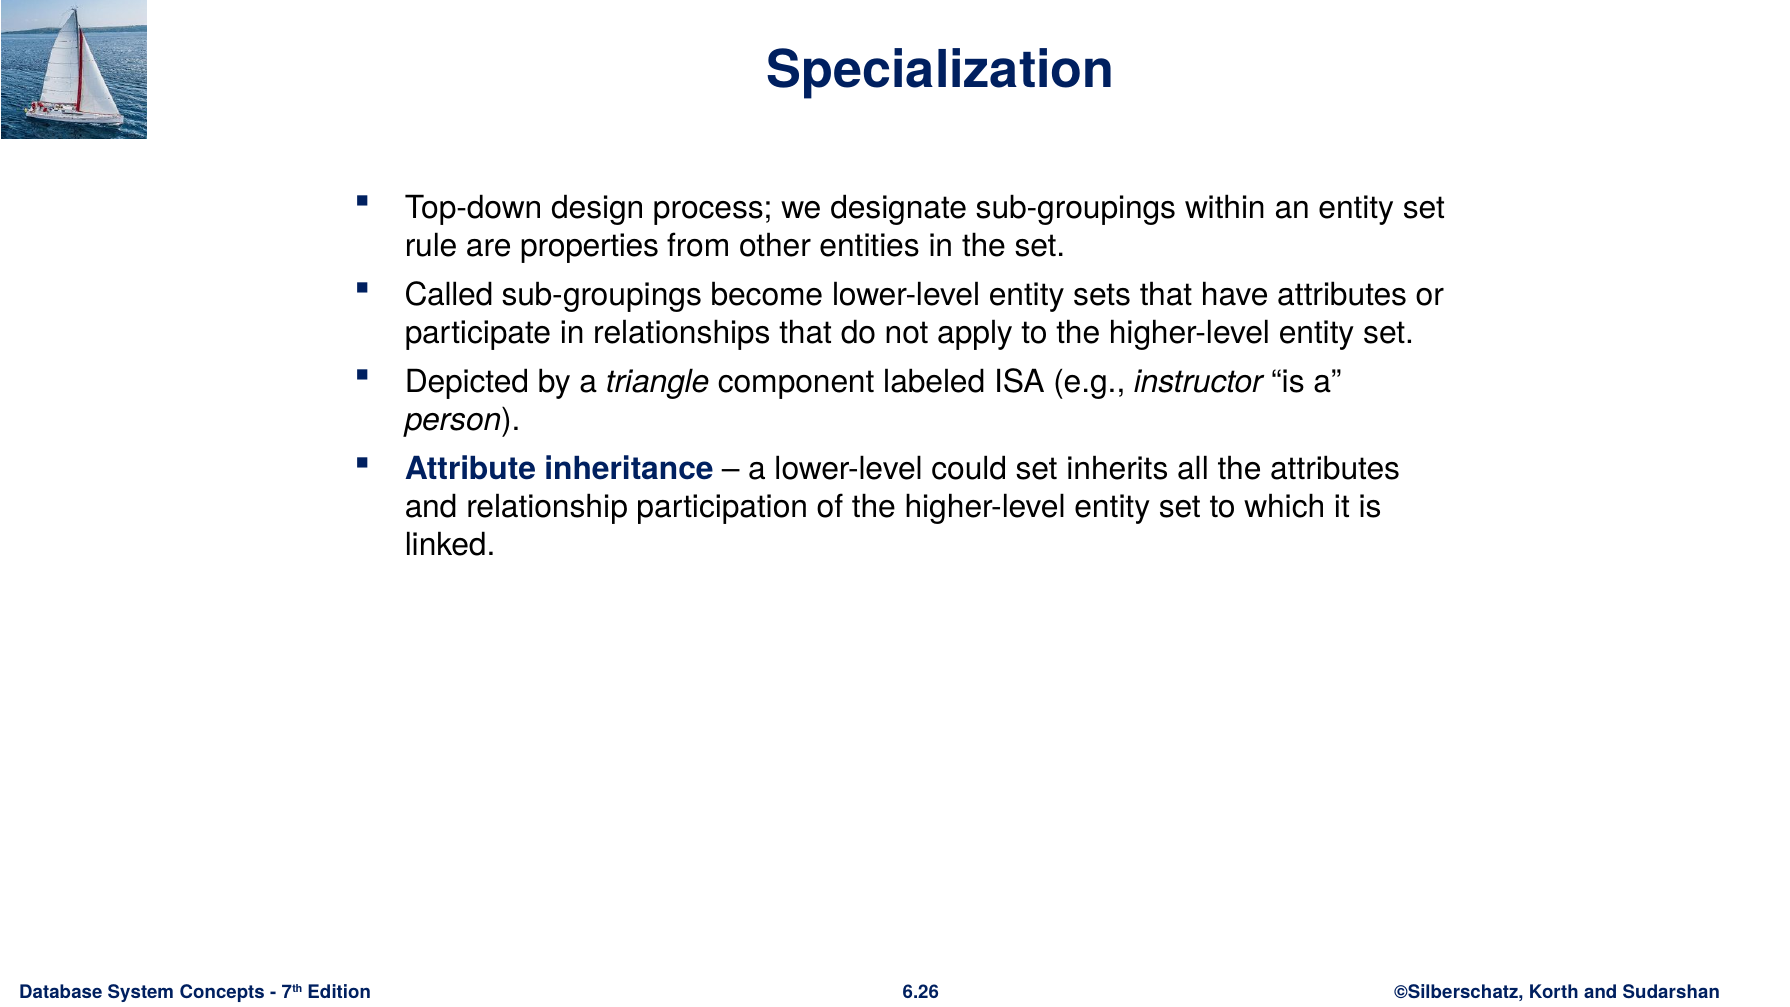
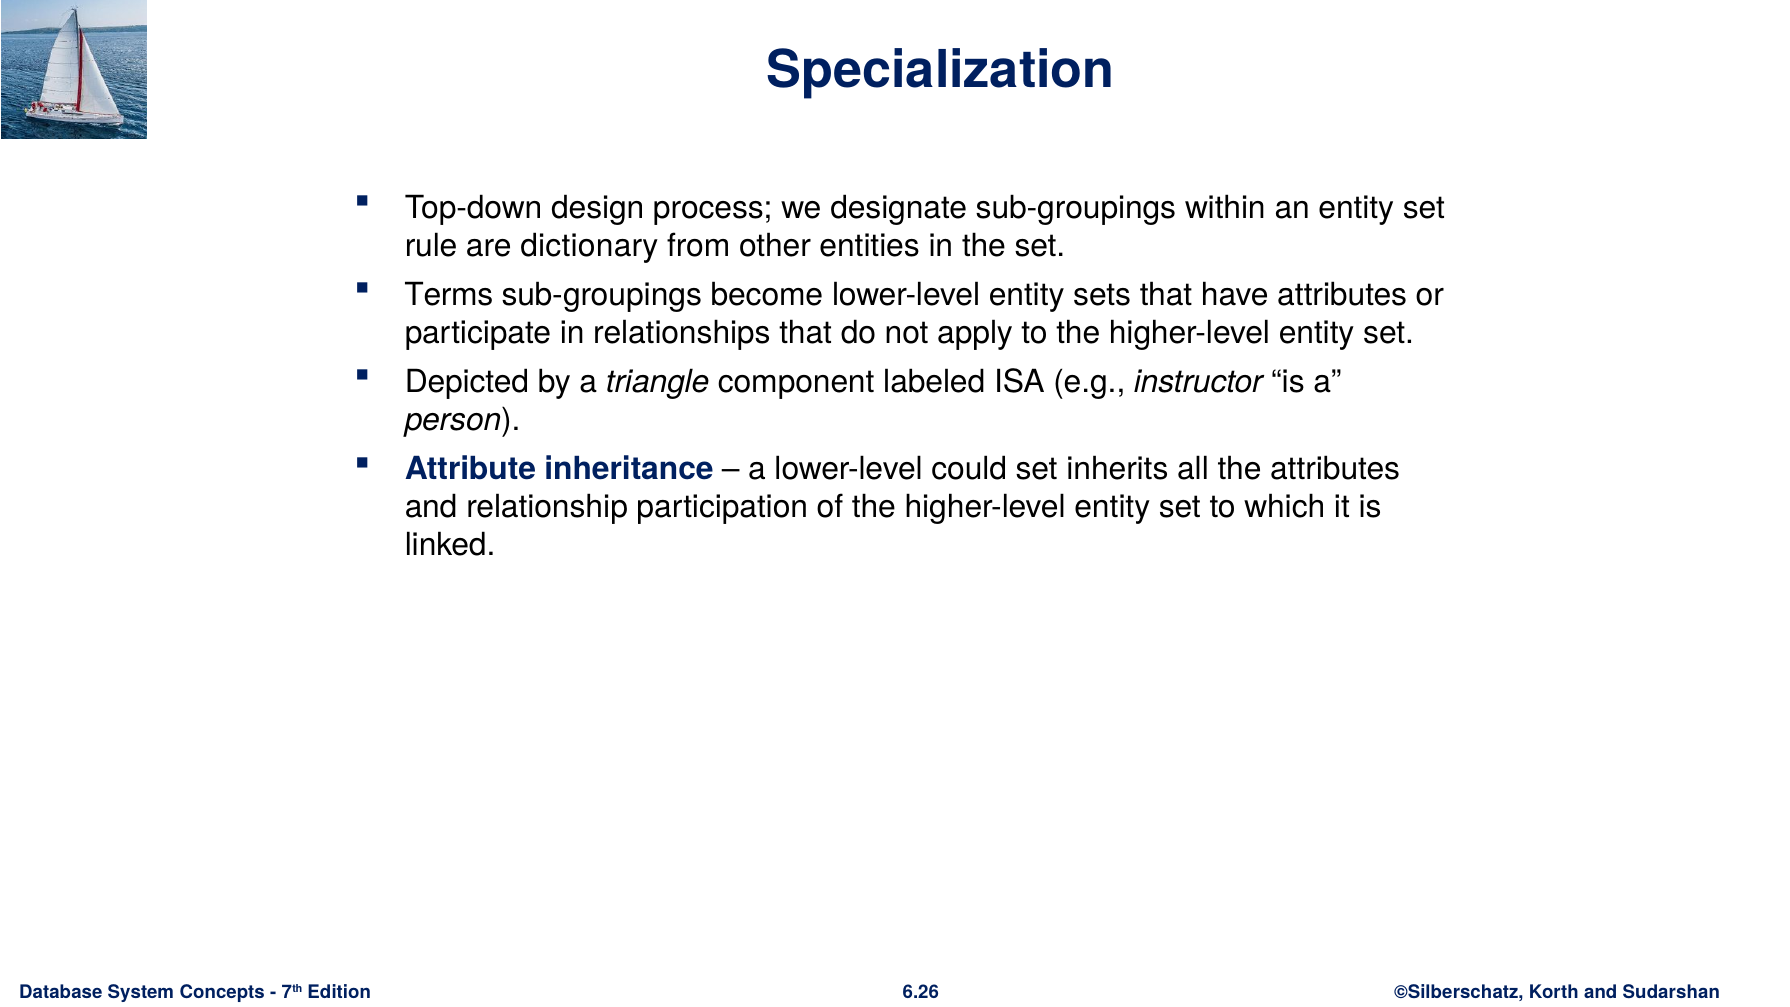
properties: properties -> dictionary (589, 246)
Called: Called -> Terms (449, 295)
